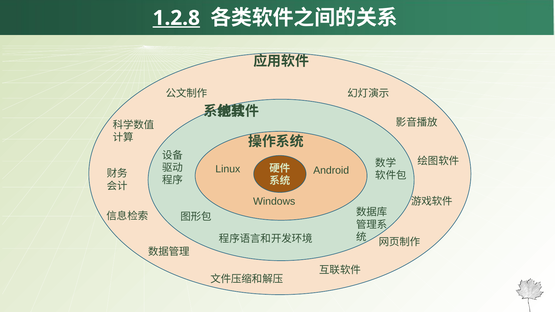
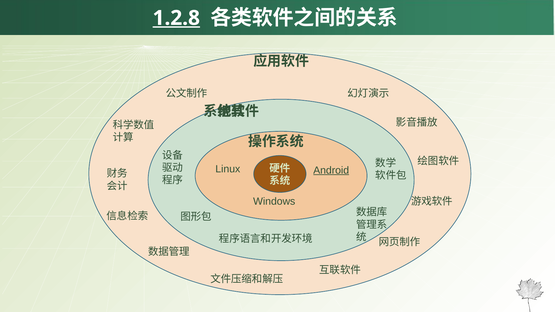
Android underline: none -> present (331, 170)
